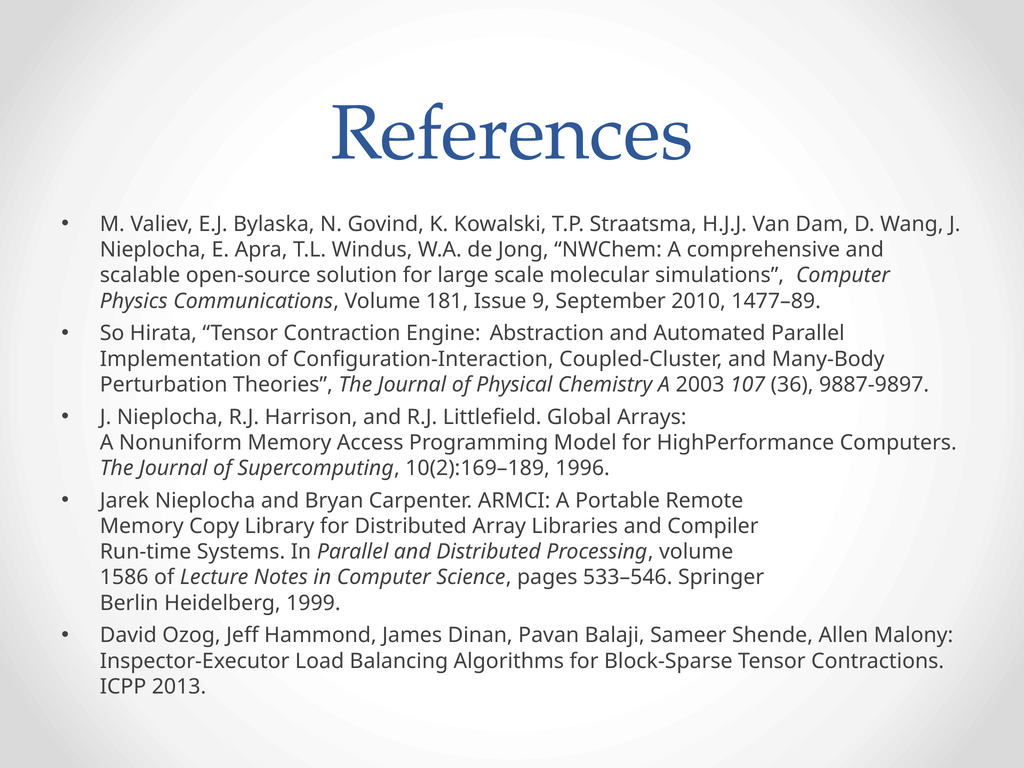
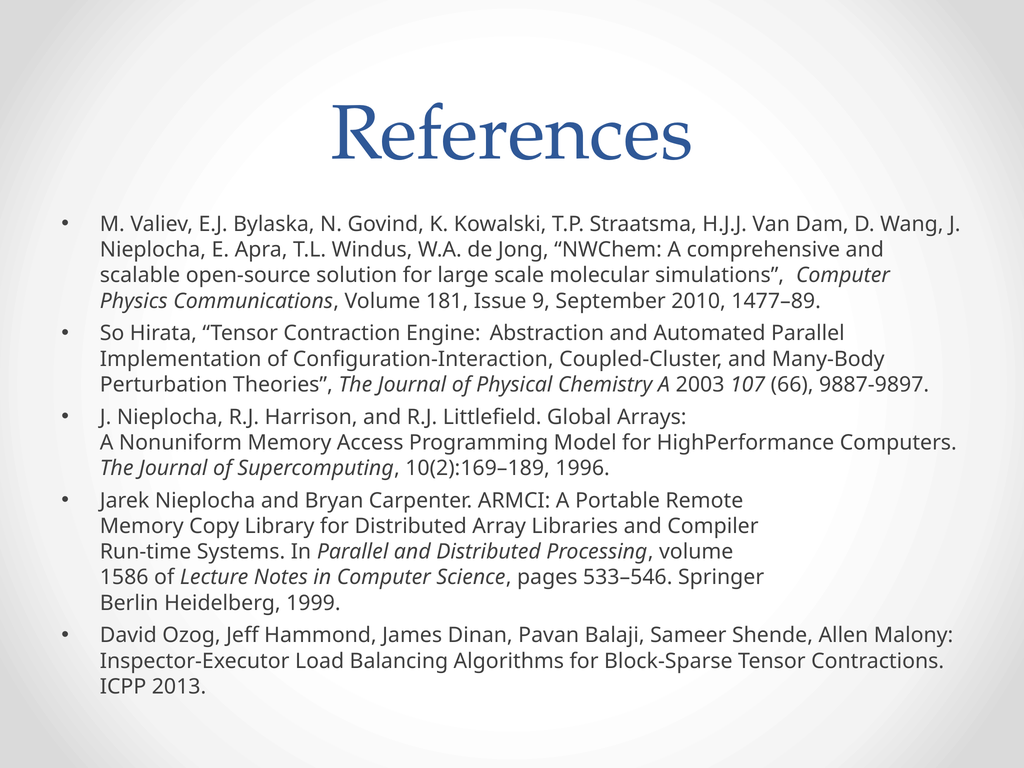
36: 36 -> 66 (792, 385)
